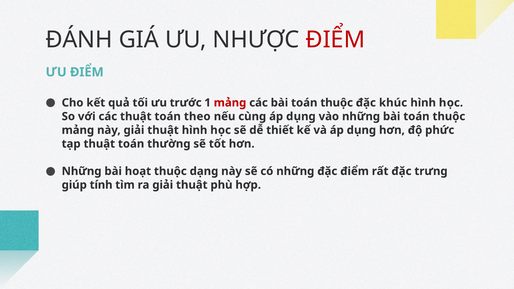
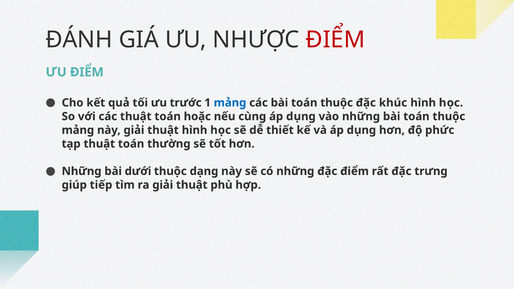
mảng colour: red -> blue (230, 103)
theo: theo -> hoặc (197, 116)
hoạt: hoạt -> dưới (138, 171)
tính: tính -> tiếp (101, 185)
